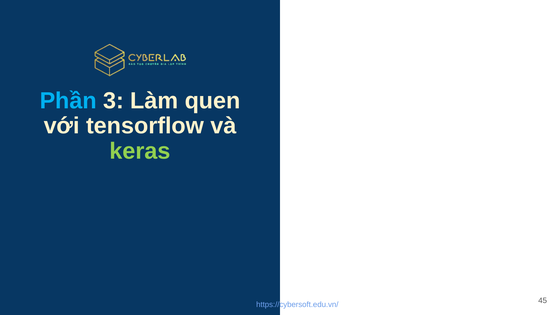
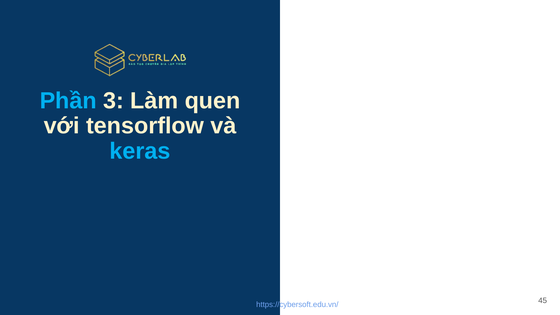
keras colour: light green -> light blue (140, 151)
